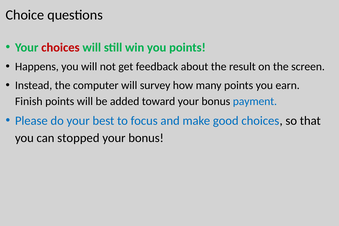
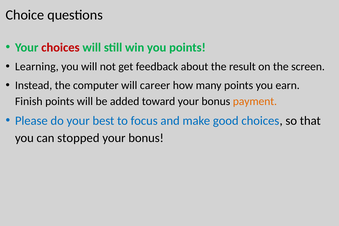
Happens: Happens -> Learning (37, 67)
survey: survey -> career (155, 85)
payment colour: blue -> orange (255, 101)
